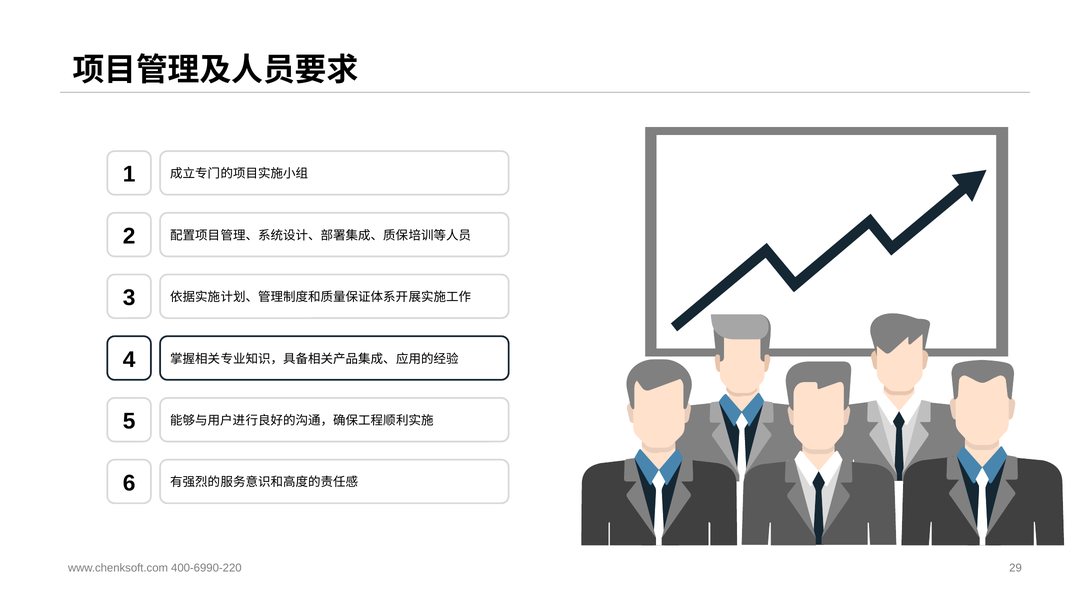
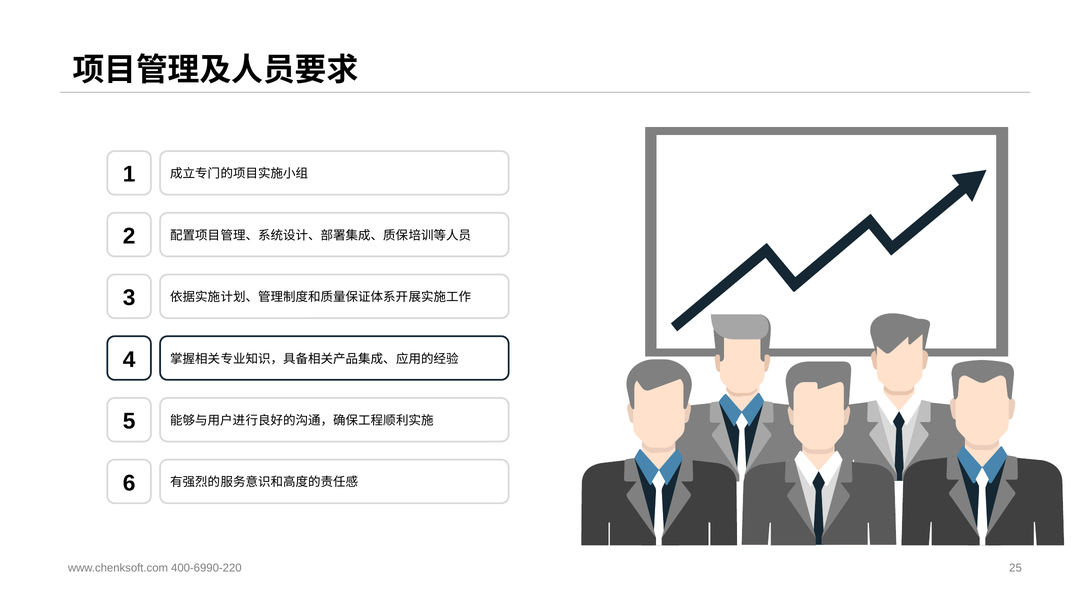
29: 29 -> 25 (1016, 568)
